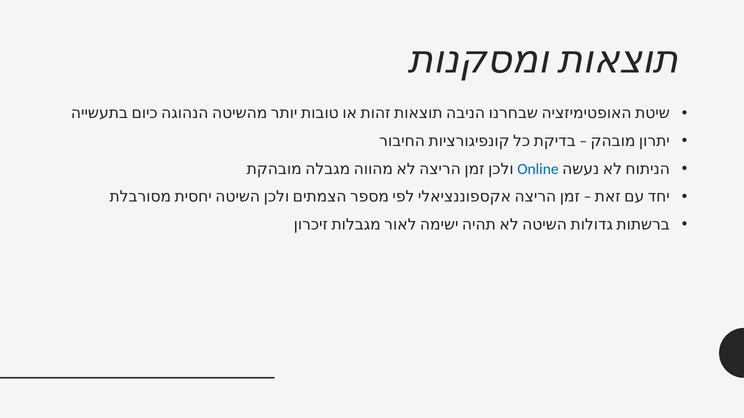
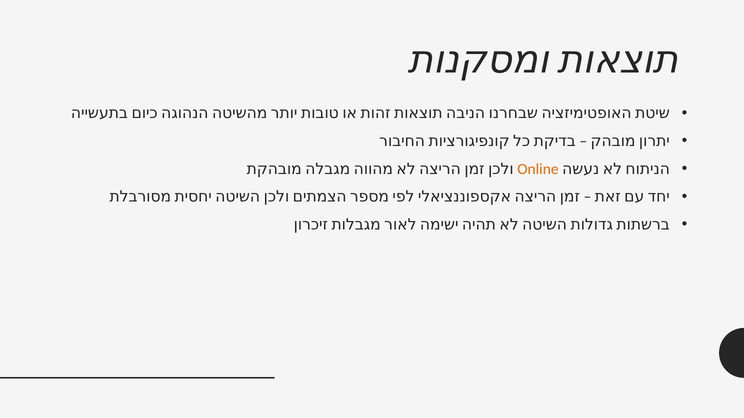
Online colour: blue -> orange (538, 169)
